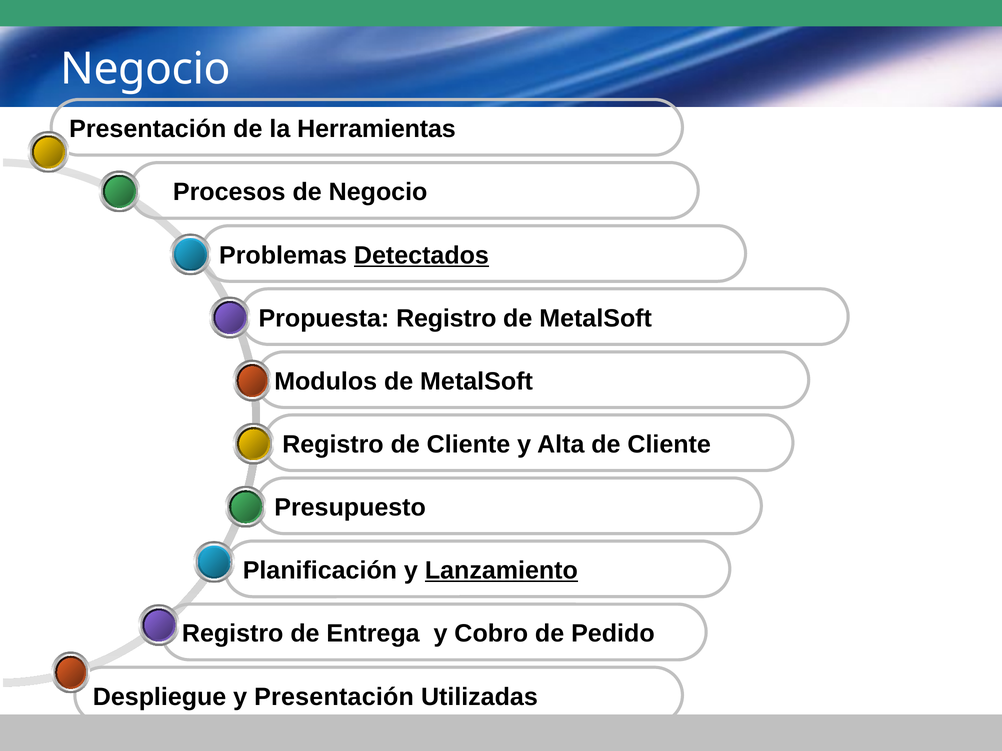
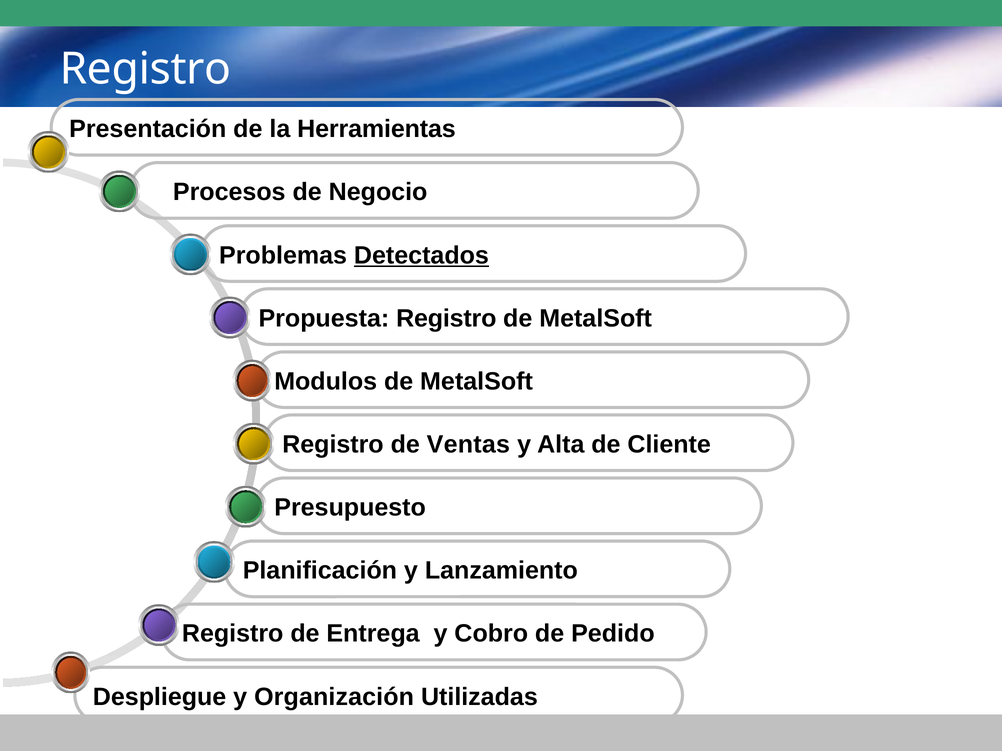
Negocio: Negocio -> Registro (145, 69)
Cliente: Cliente -> Ventas (468, 445)
Lanzamiento underline: present -> none (501, 571)
y Presentación: Presentación -> Organización (334, 697)
